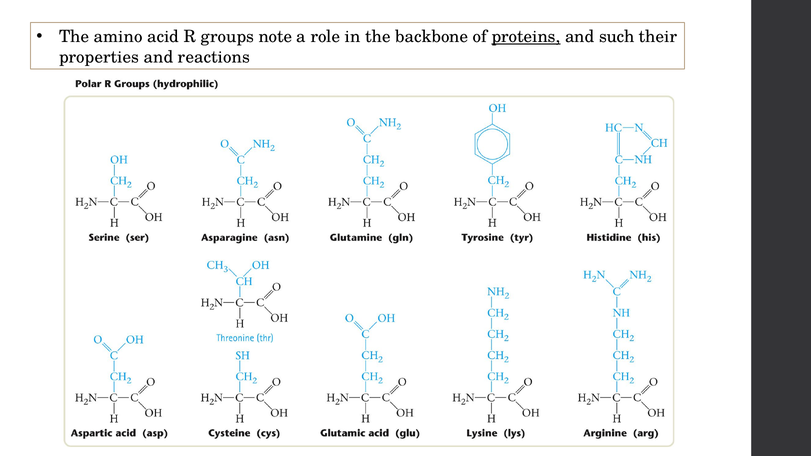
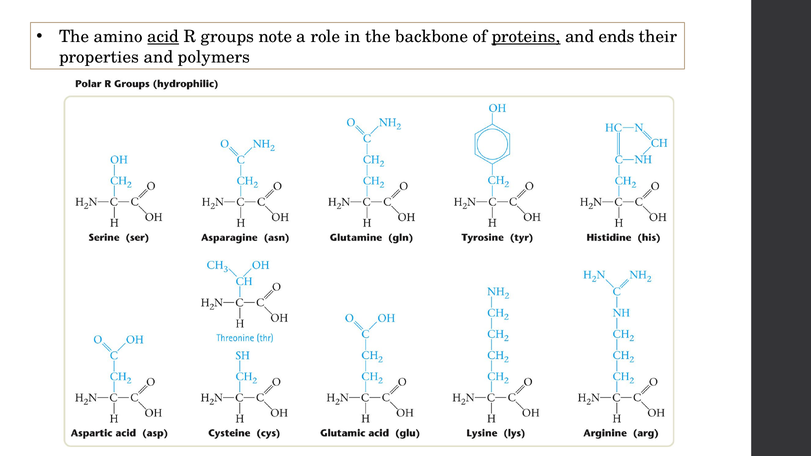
acid underline: none -> present (163, 37)
such: such -> ends (617, 37)
reactions: reactions -> polymers (214, 57)
